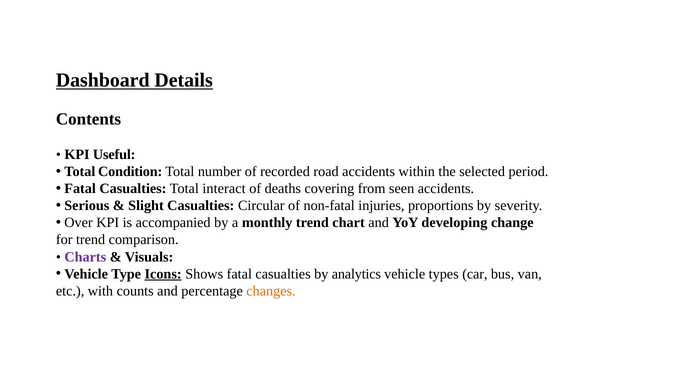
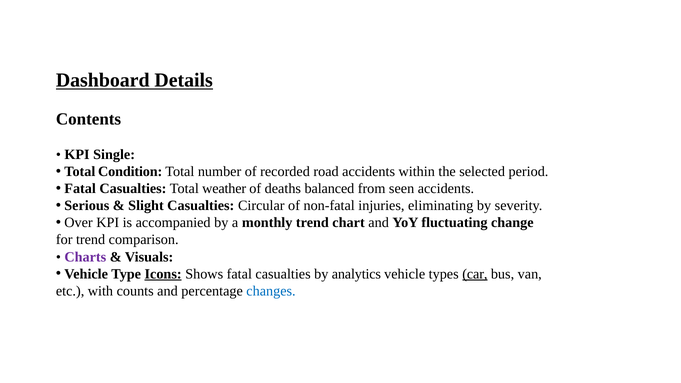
Useful: Useful -> Single (114, 155)
interact: interact -> weather (224, 189)
covering: covering -> balanced (329, 189)
proportions: proportions -> eliminating (441, 206)
developing: developing -> fluctuating (454, 223)
car underline: none -> present (475, 274)
changes colour: orange -> blue (271, 291)
